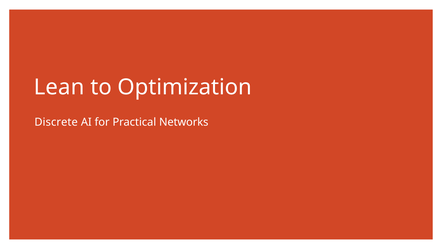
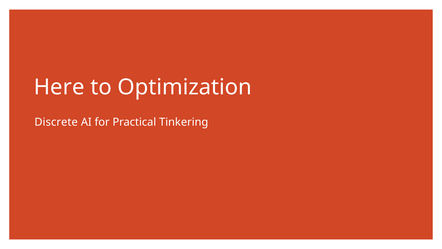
Lean: Lean -> Here (59, 87)
Networks: Networks -> Tinkering (184, 122)
